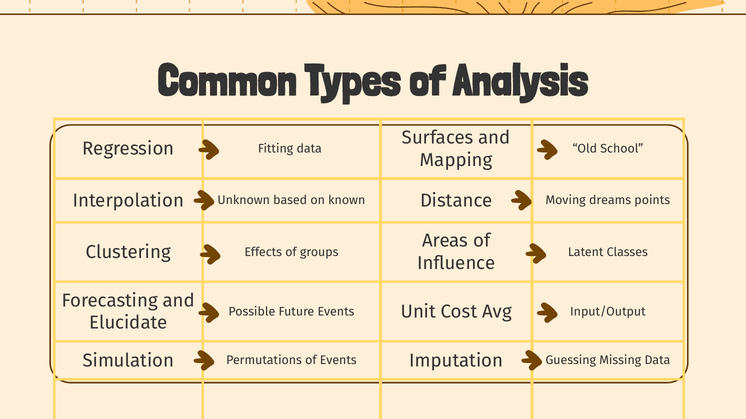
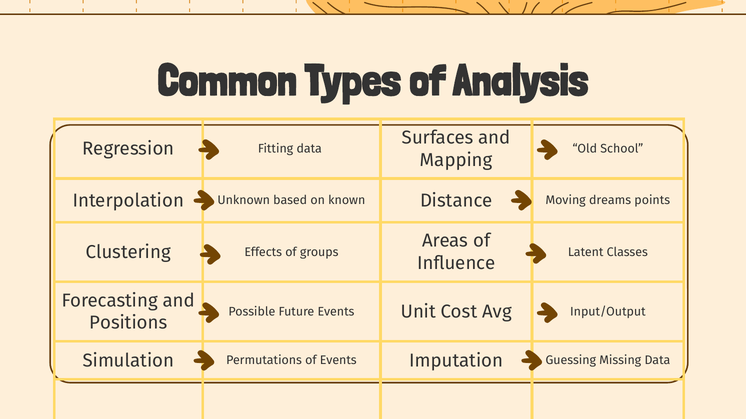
Elucidate: Elucidate -> Positions (128, 323)
